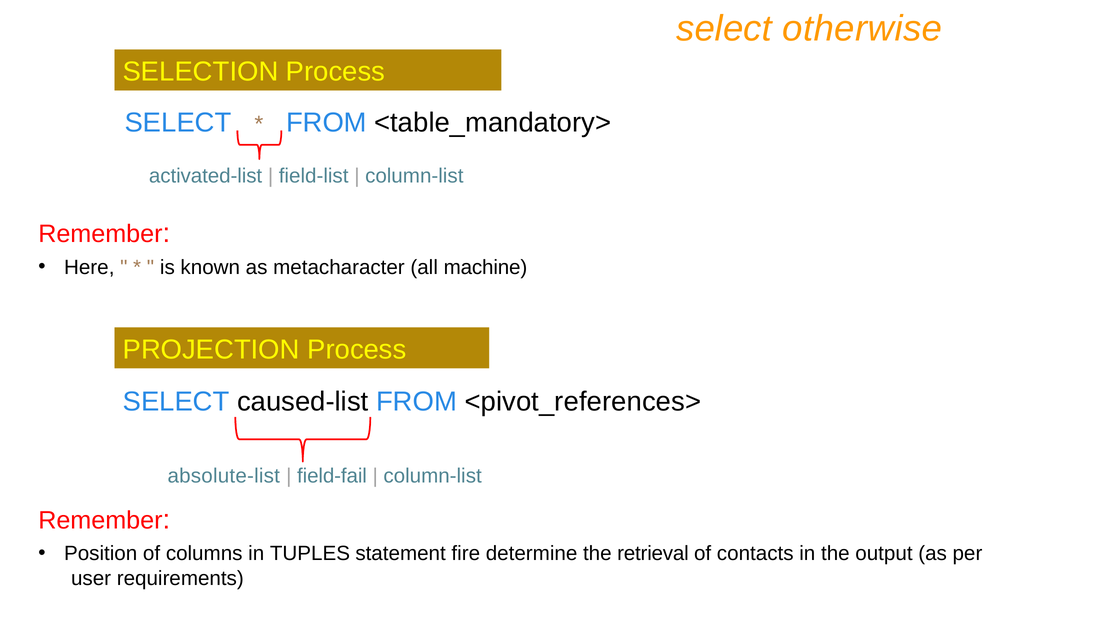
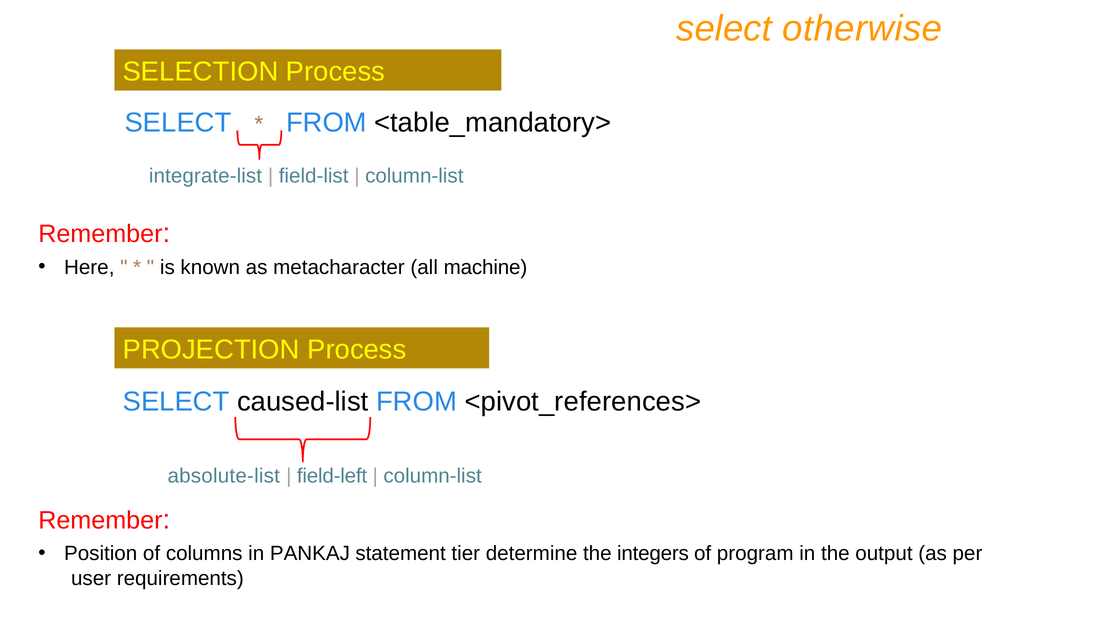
activated-list: activated-list -> integrate-list (205, 176)
field-fail: field-fail -> field-left (332, 476)
TUPLES: TUPLES -> PANKAJ (310, 554)
fire: fire -> tier (466, 554)
retrieval: retrieval -> integers (653, 554)
contacts: contacts -> program (755, 554)
